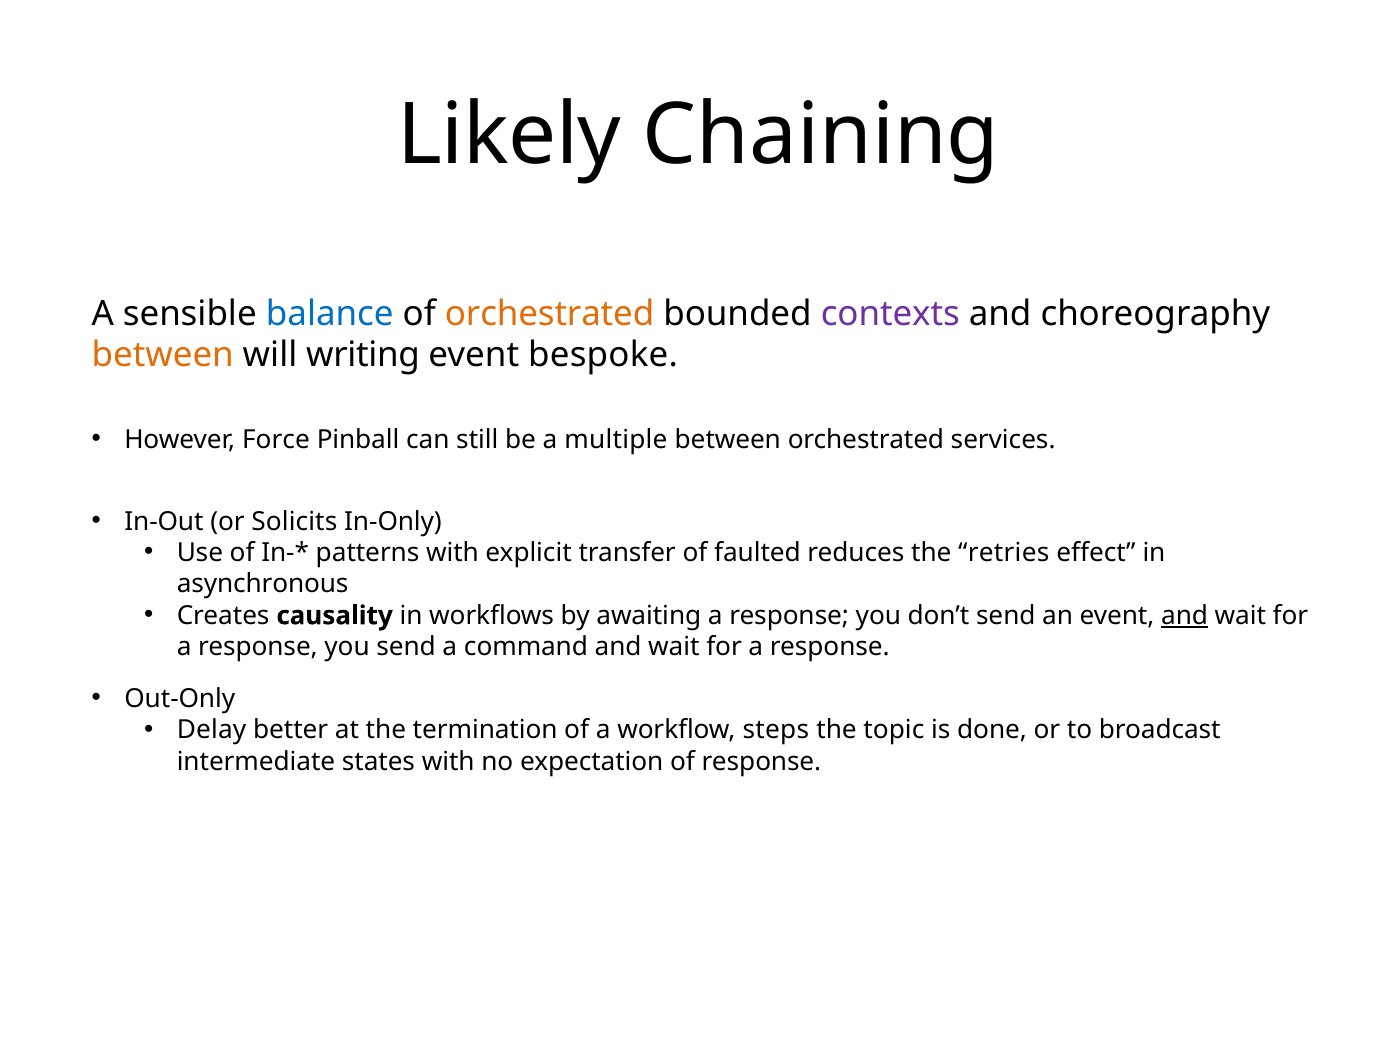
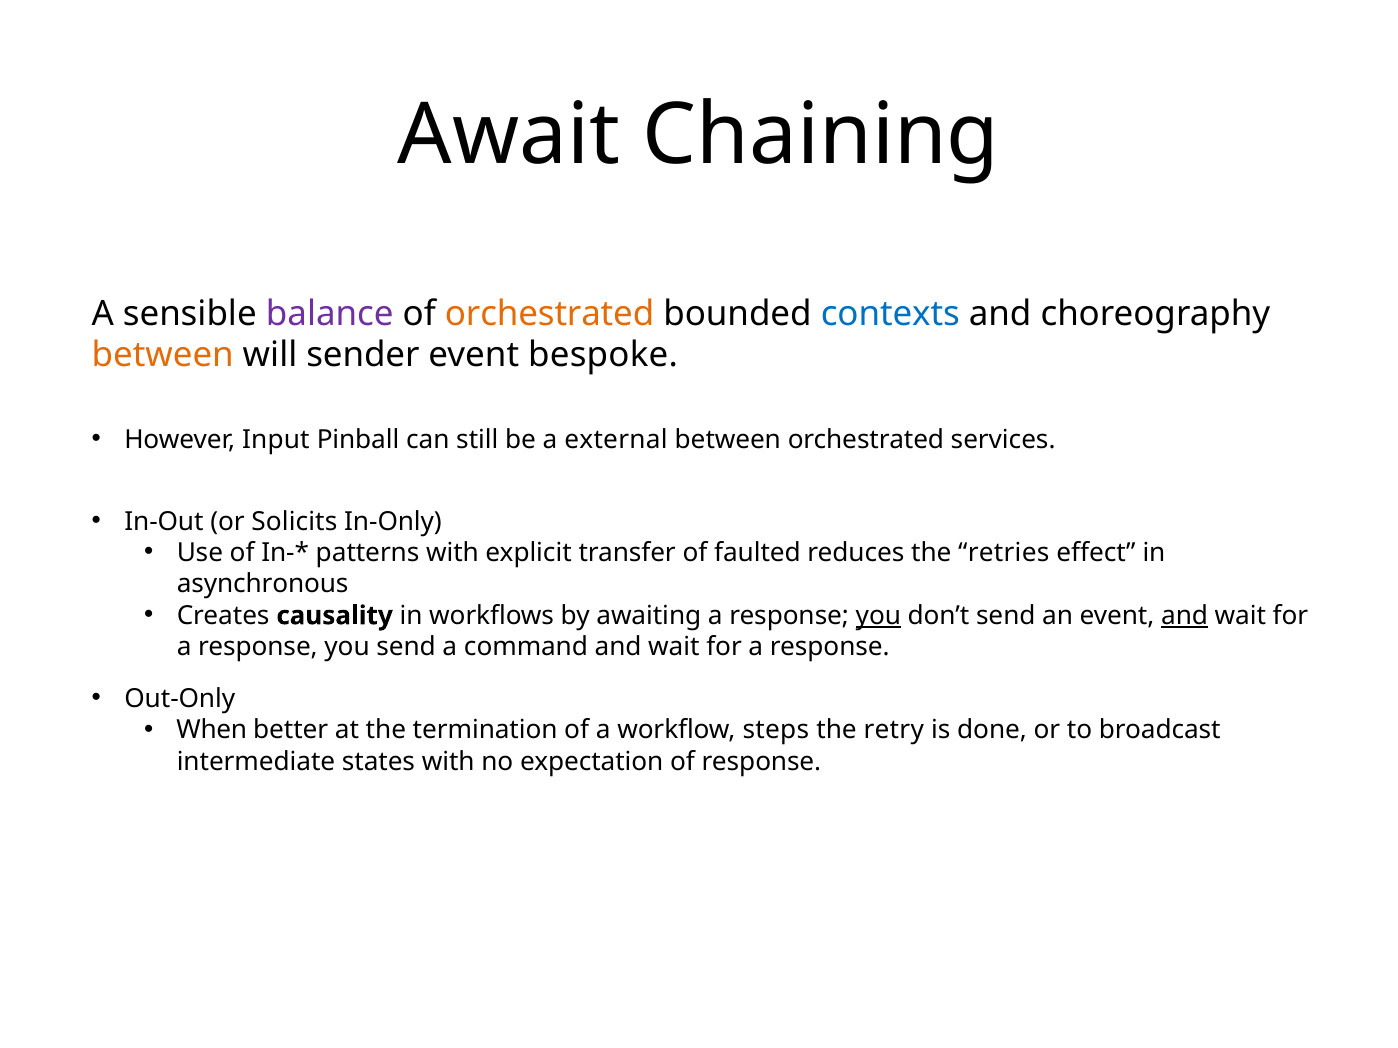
Likely: Likely -> Await (509, 135)
balance colour: blue -> purple (330, 314)
contexts colour: purple -> blue (890, 314)
writing: writing -> sender (363, 356)
Force: Force -> Input (276, 440)
multiple: multiple -> external (616, 440)
you underline: none -> present (878, 616)
Delay: Delay -> When (212, 730)
topic: topic -> retry (894, 730)
